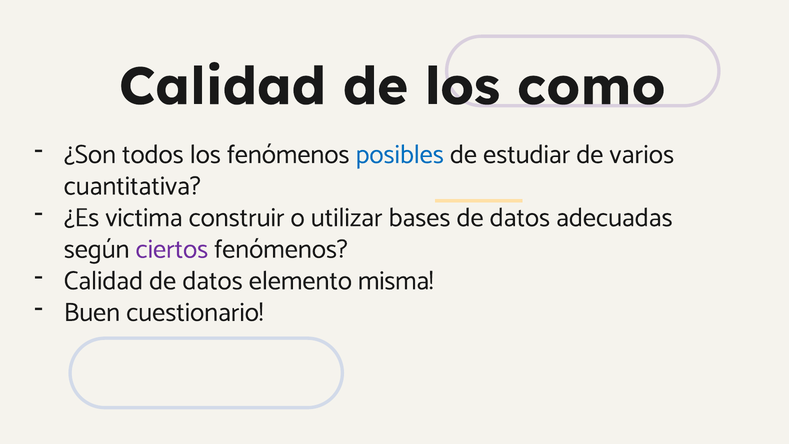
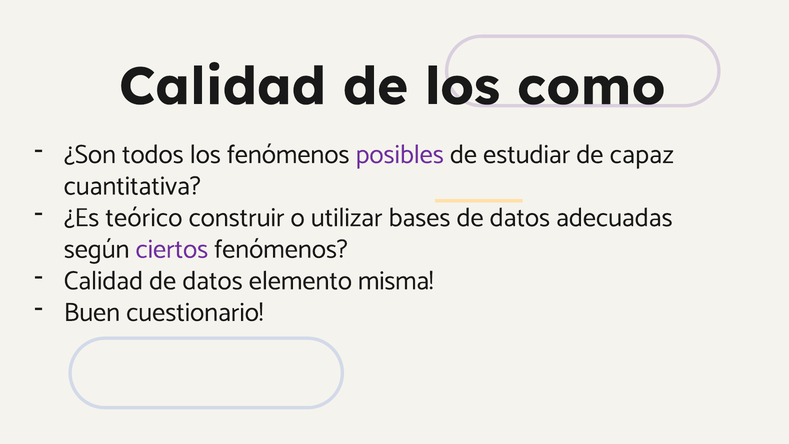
posibles colour: blue -> purple (400, 154)
varios: varios -> capaz (642, 154)
victima: victima -> teórico (144, 217)
